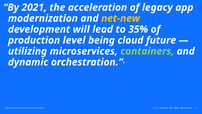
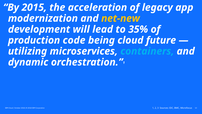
2021: 2021 -> 2015 (34, 7)
level: level -> code (74, 40)
containers colour: light green -> light blue (147, 51)
